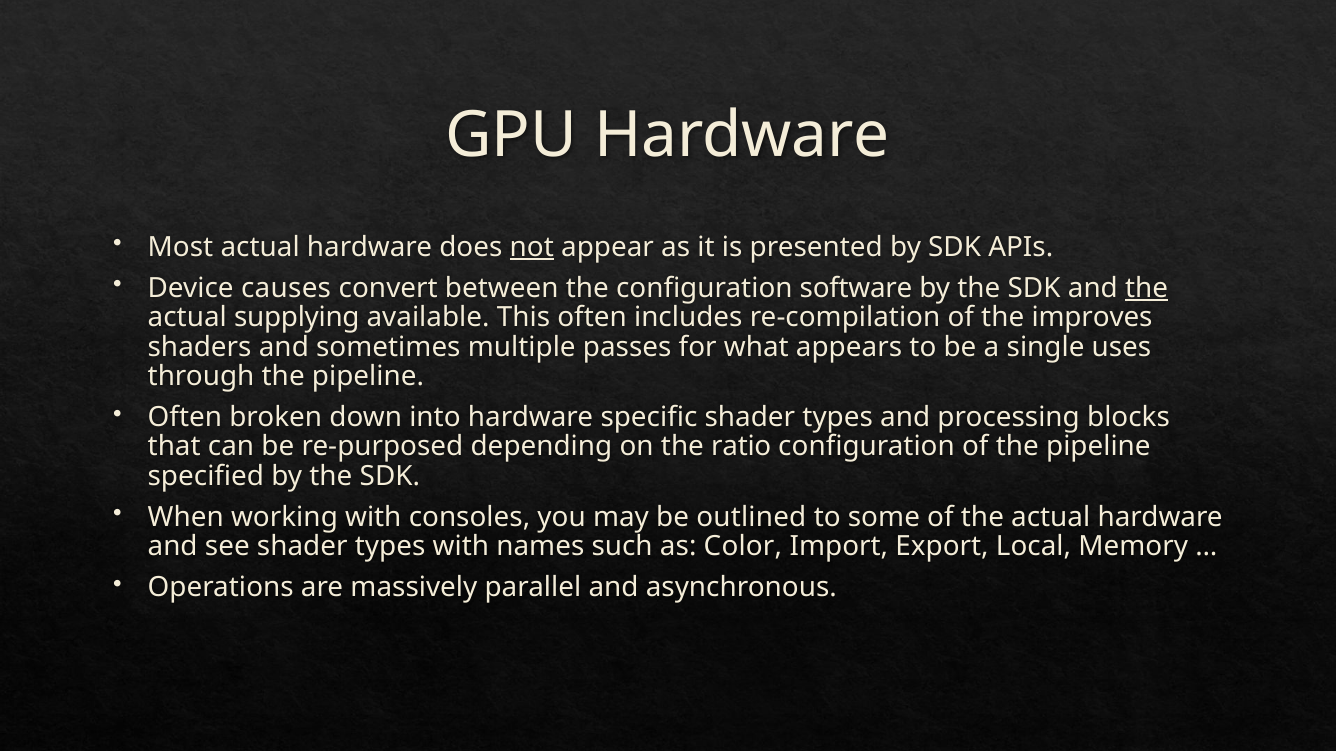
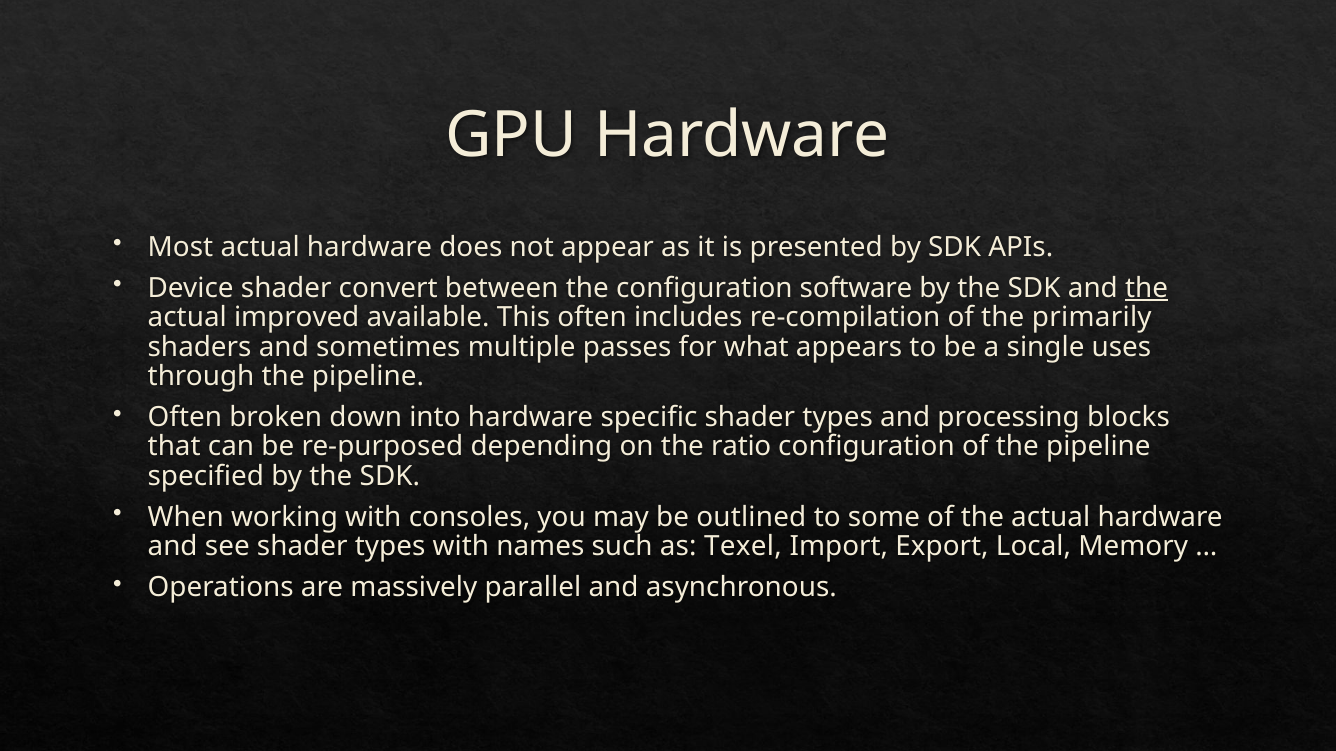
not underline: present -> none (532, 247)
Device causes: causes -> shader (286, 288)
supplying: supplying -> improved (297, 318)
improves: improves -> primarily (1092, 318)
Color: Color -> Texel (743, 547)
